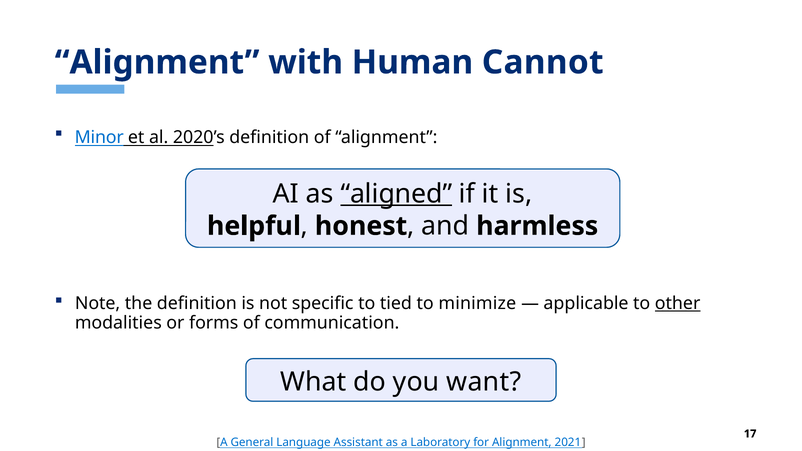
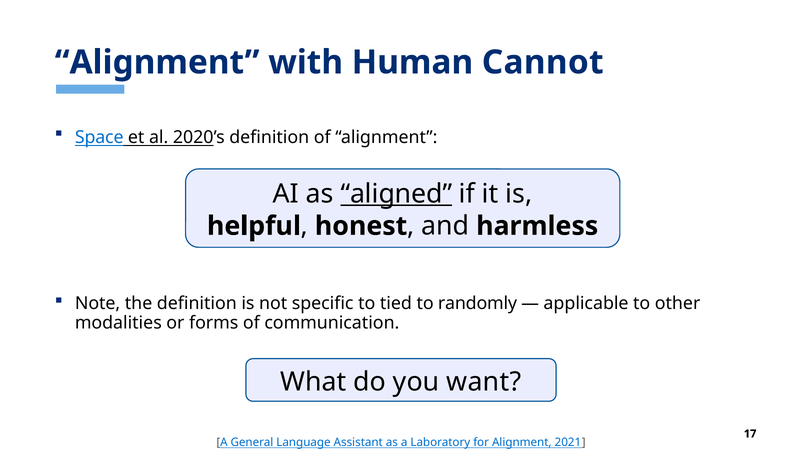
Minor: Minor -> Space (99, 137)
minimize: minimize -> randomly (477, 304)
other underline: present -> none (678, 304)
